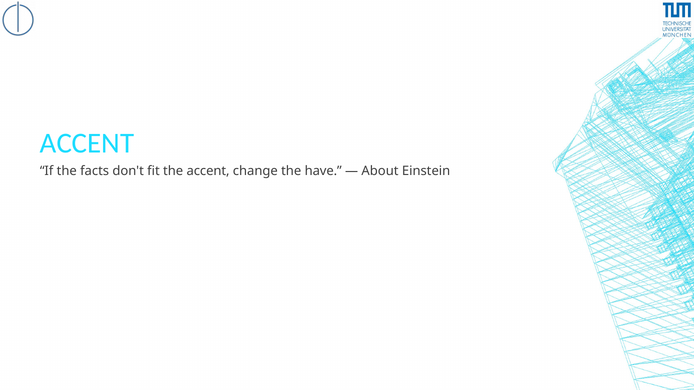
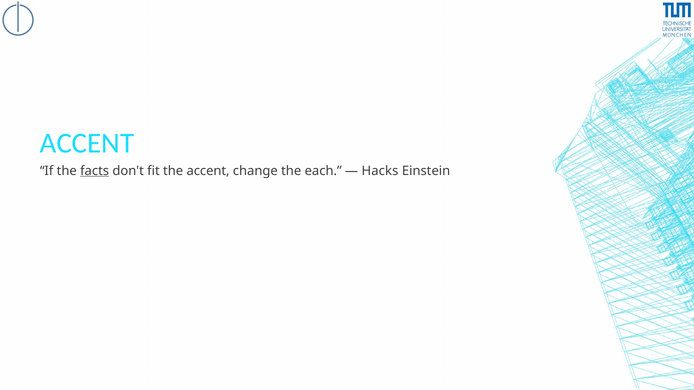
facts underline: none -> present (95, 171)
have: have -> each (323, 171)
About: About -> Hacks (380, 171)
